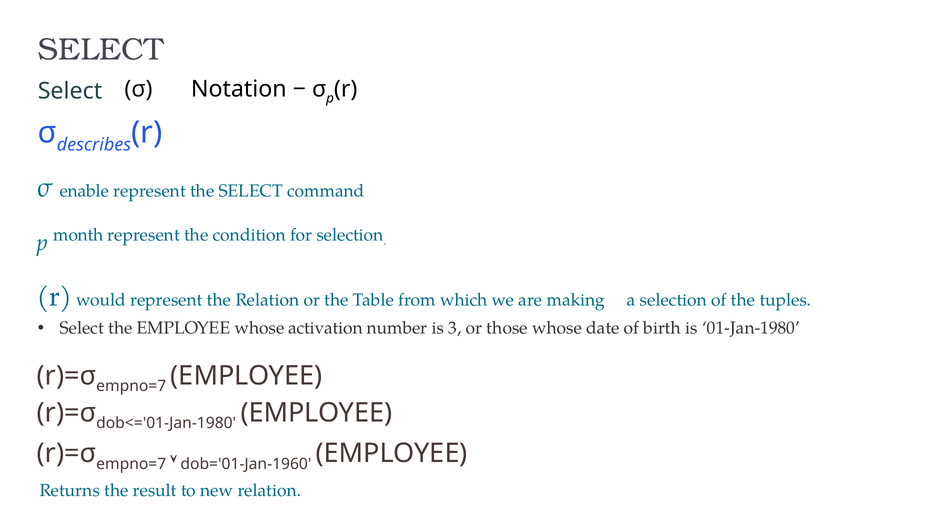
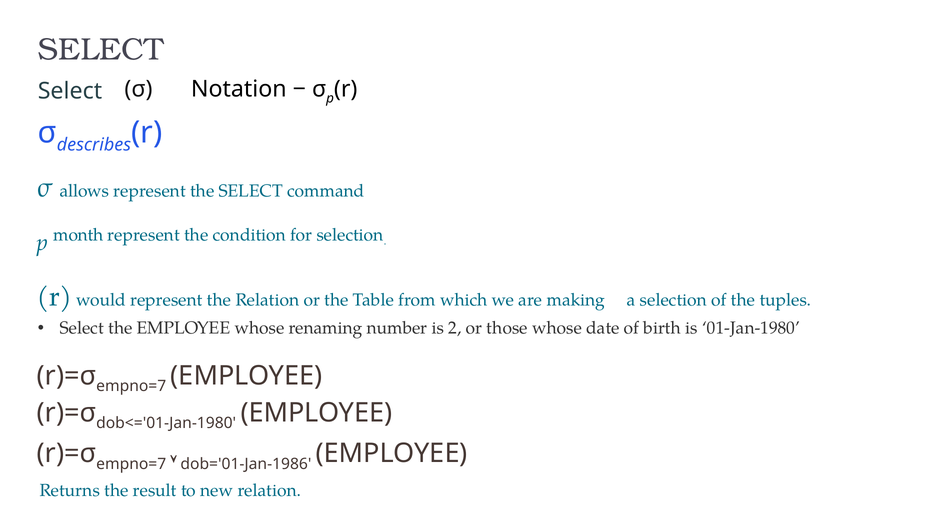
enable: enable -> allows (84, 191)
activation: activation -> renaming (325, 328)
3: 3 -> 2 (455, 328)
dob='01-Jan-1960: dob='01-Jan-1960 -> dob='01-Jan-1986 (246, 464)
